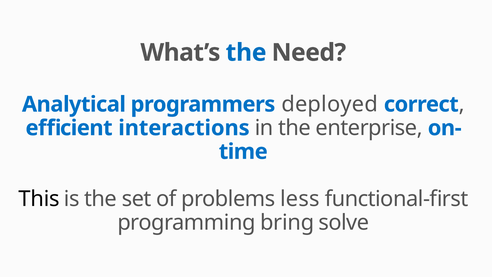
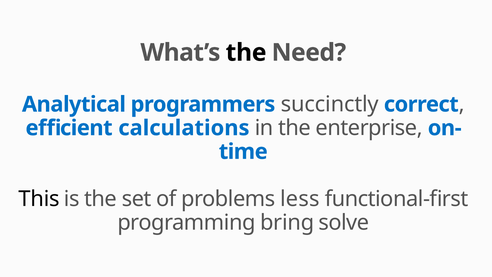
the colour: blue -> black (246, 53)
deployed: deployed -> succinctly (330, 104)
interactions: interactions -> calculations (184, 128)
